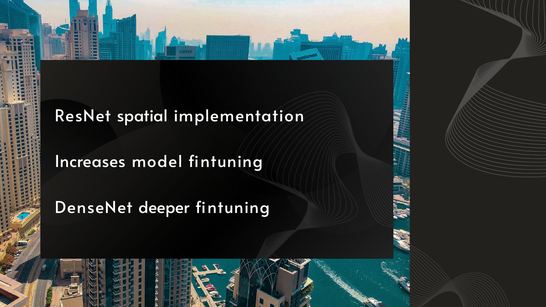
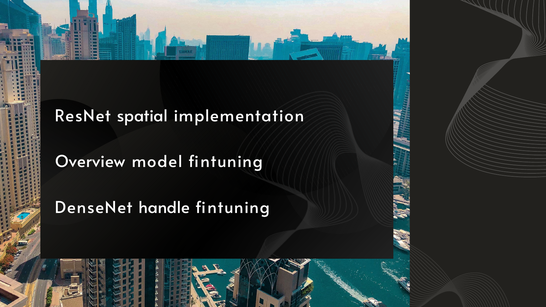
Increases: Increases -> Overview (90, 162)
deeper: deeper -> handle (164, 208)
